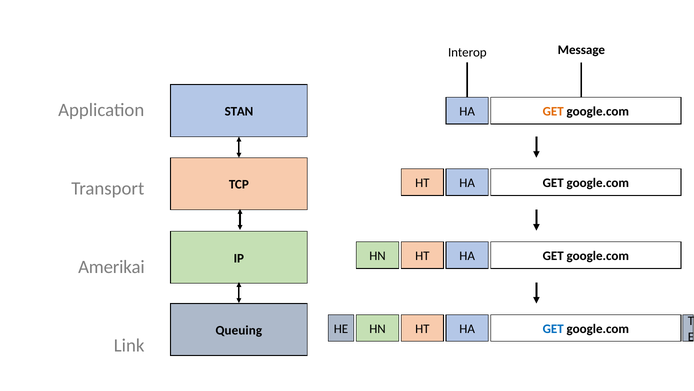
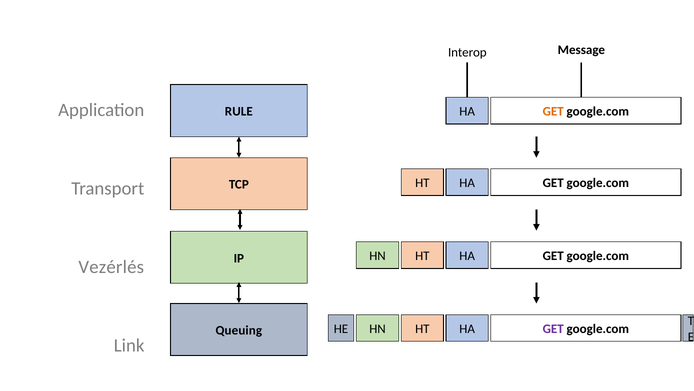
STAN: STAN -> RULE (239, 111)
Amerikai: Amerikai -> Vezérlés (111, 266)
GET colour: blue -> purple (553, 328)
